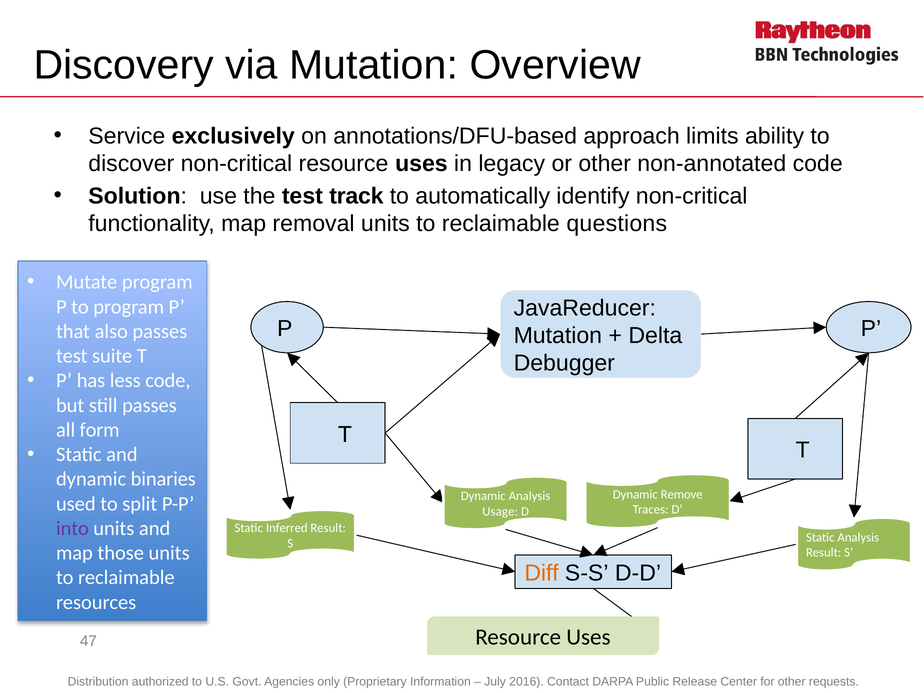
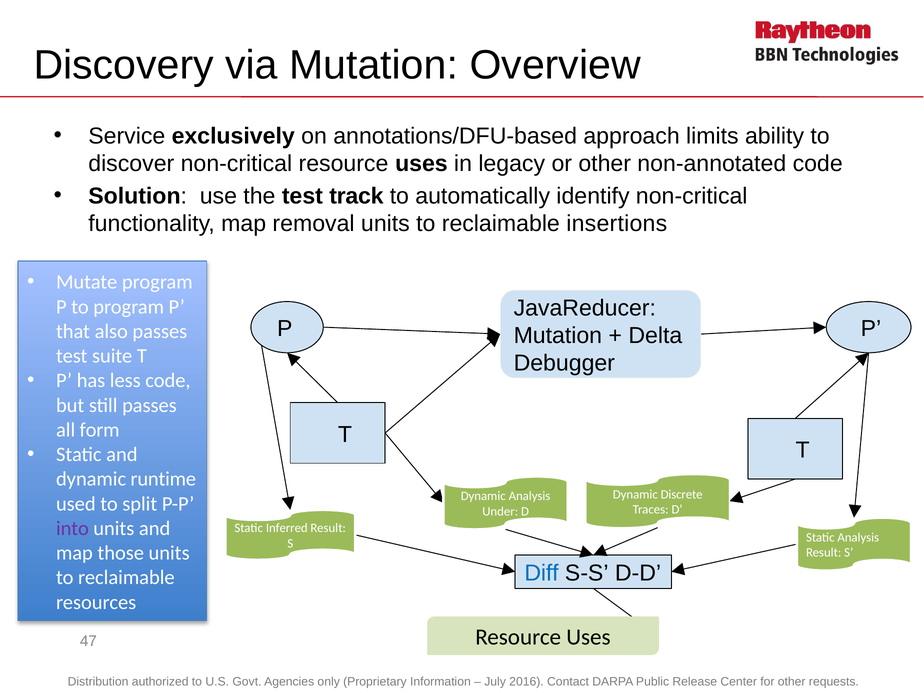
questions: questions -> insertions (617, 224)
binaries: binaries -> runtime (163, 479)
Remove: Remove -> Discrete (682, 494)
Usage: Usage -> Under (500, 512)
Diff colour: orange -> blue (542, 573)
